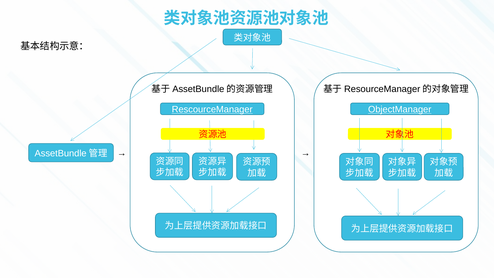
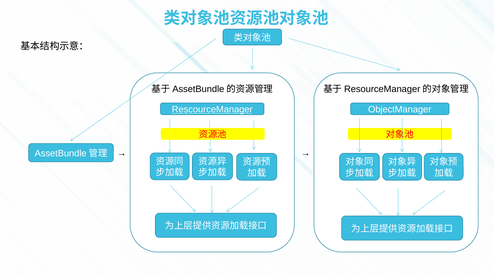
ObjectManager underline: present -> none (400, 109)
